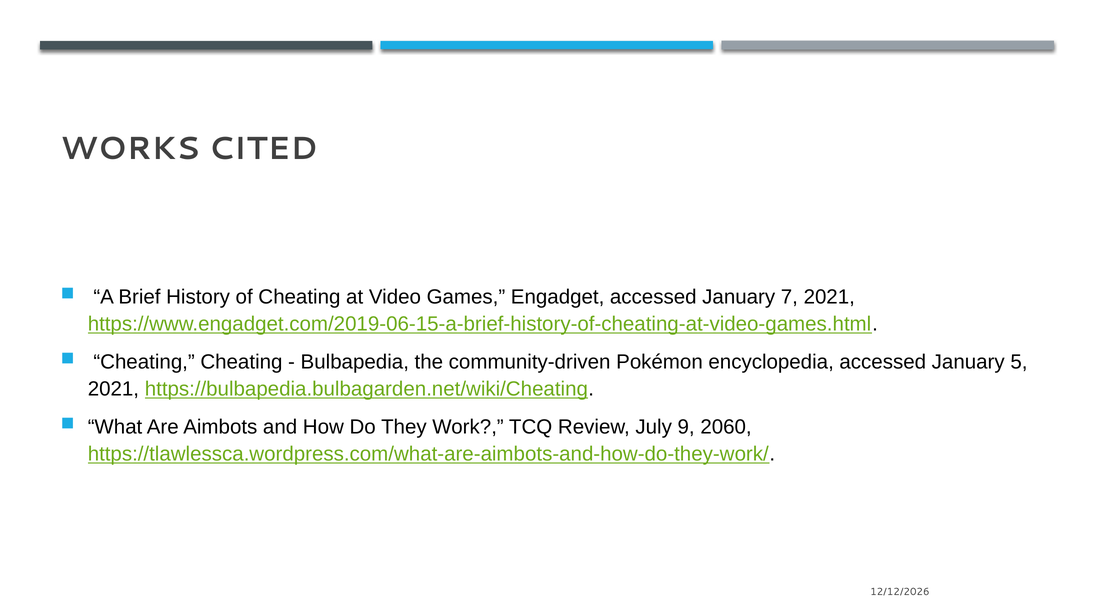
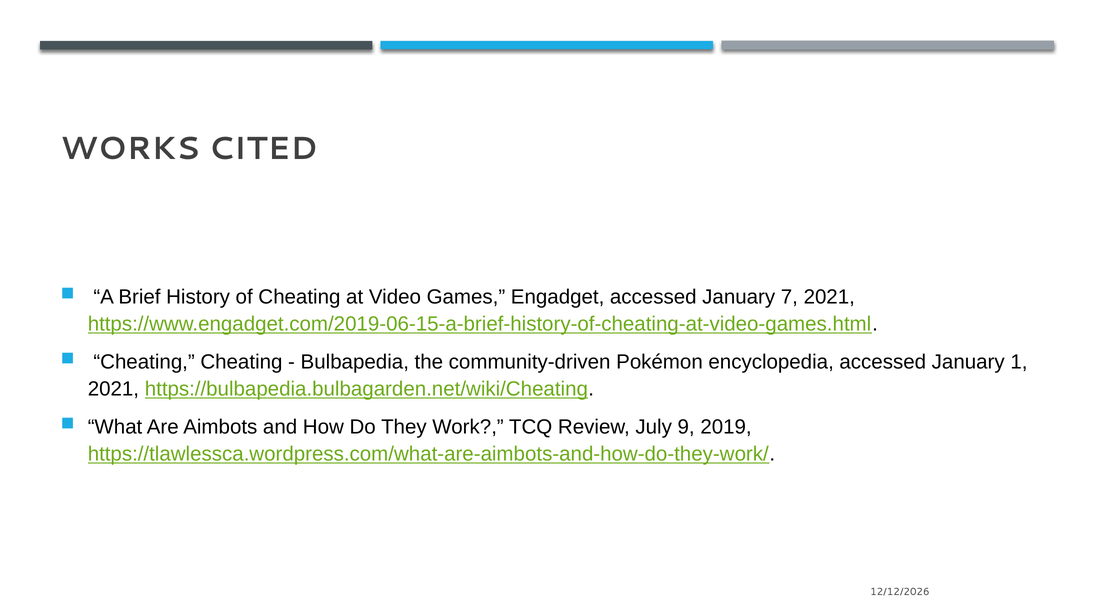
5: 5 -> 1 (1019, 362)
2060: 2060 -> 2019 (726, 427)
